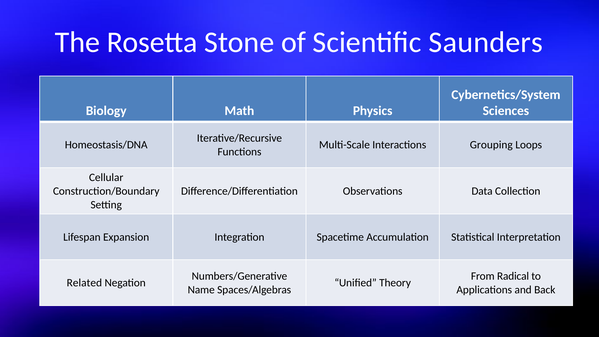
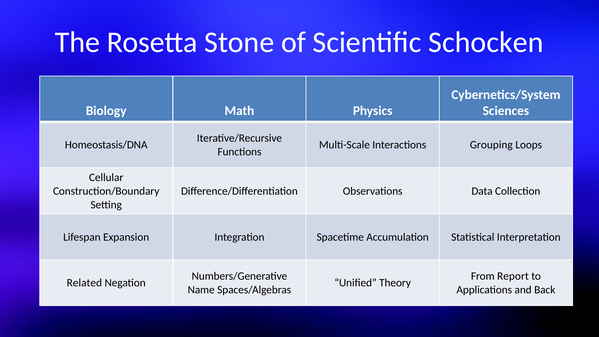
Saunders: Saunders -> Schocken (486, 42)
Radical: Radical -> Report (513, 276)
